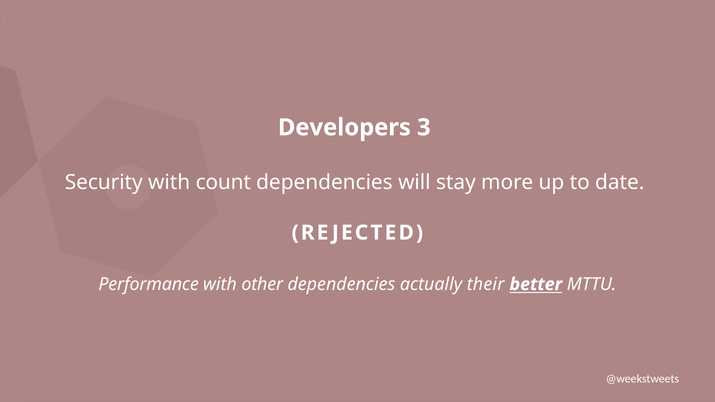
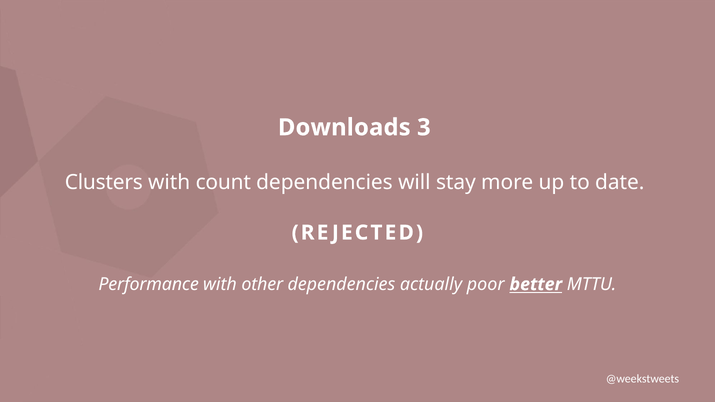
Developers: Developers -> Downloads (344, 127)
Security: Security -> Clusters (104, 183)
their: their -> poor (486, 284)
